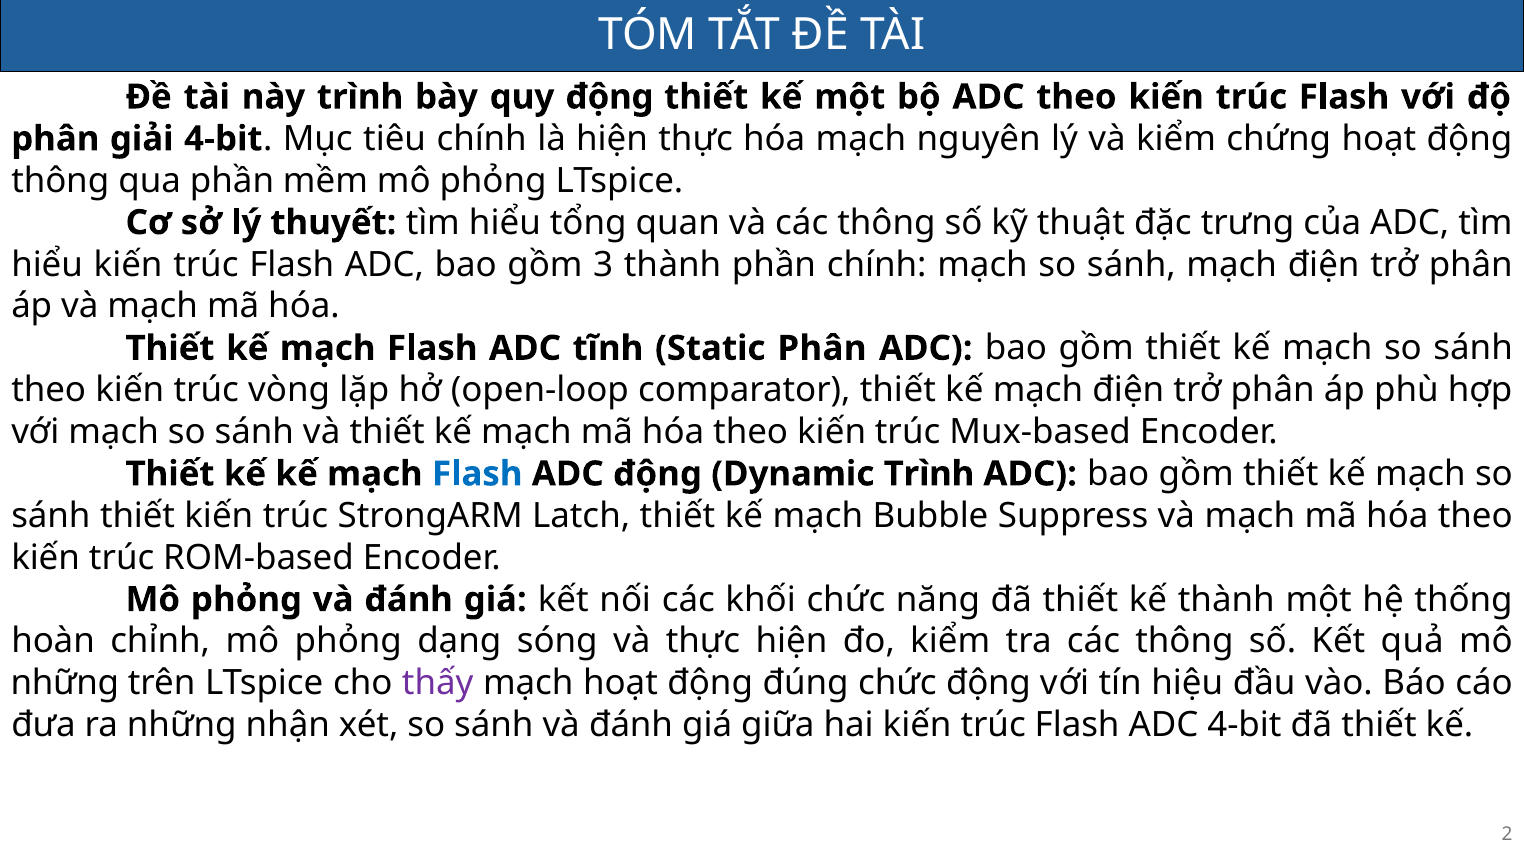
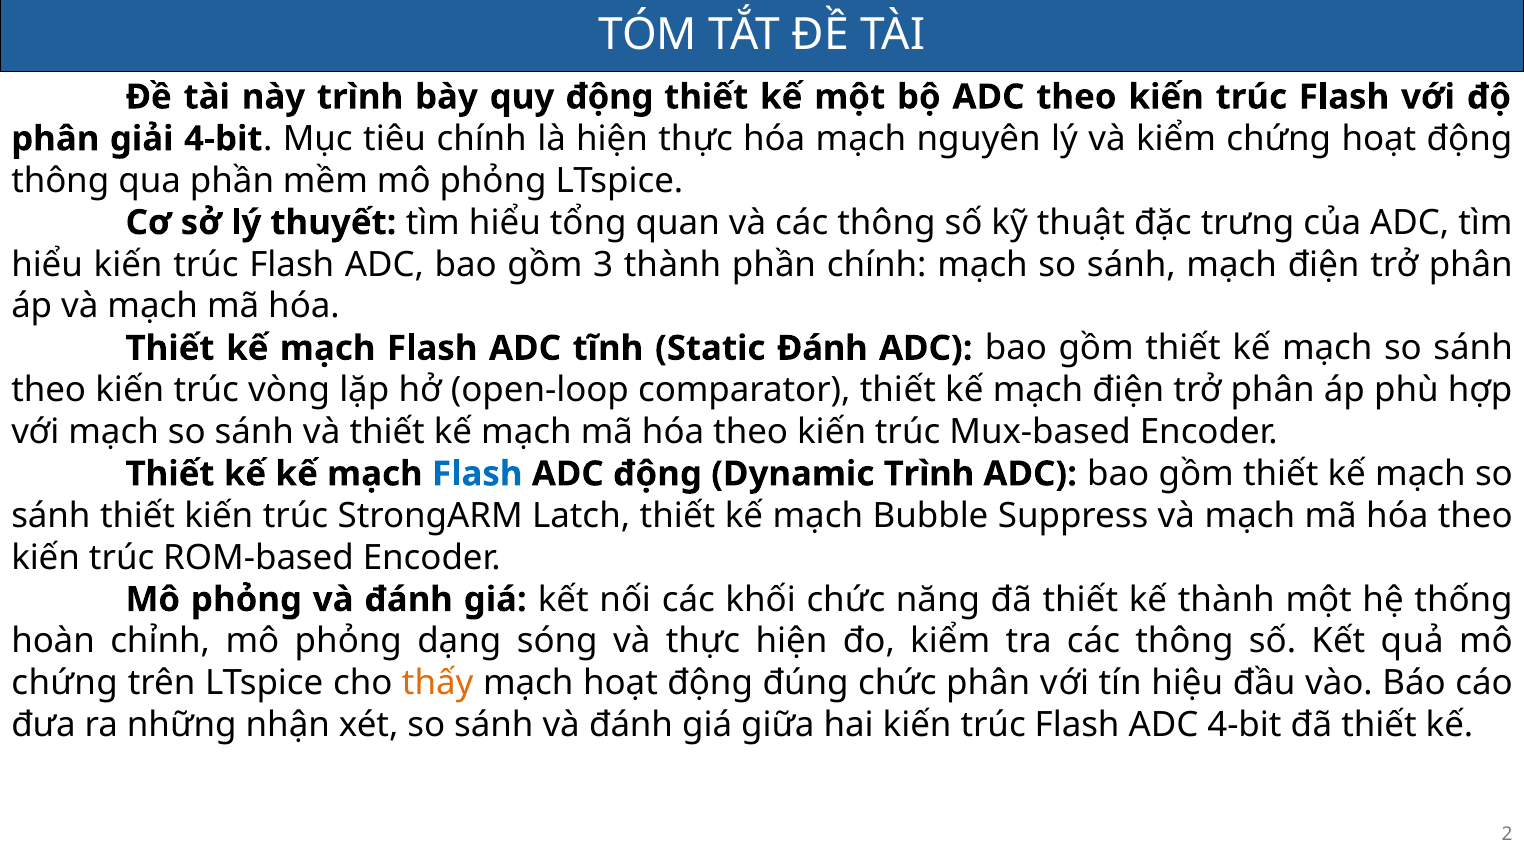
Static Phân: Phân -> Đánh (822, 348)
những: những -> chứng (65, 684)
thấy colour: purple -> orange (438, 684)
chức động: động -> phân (988, 684)
